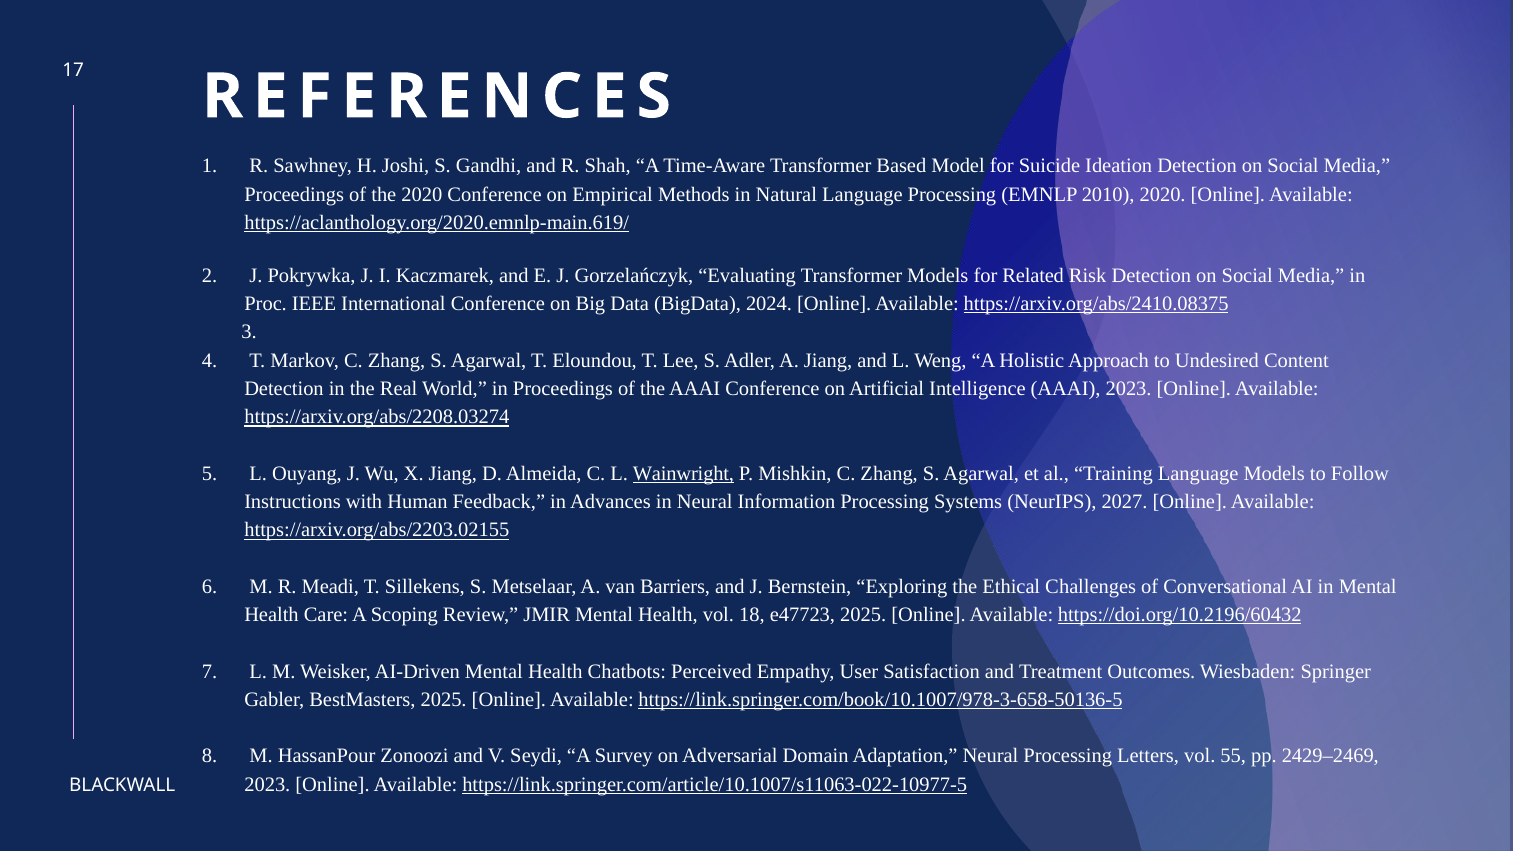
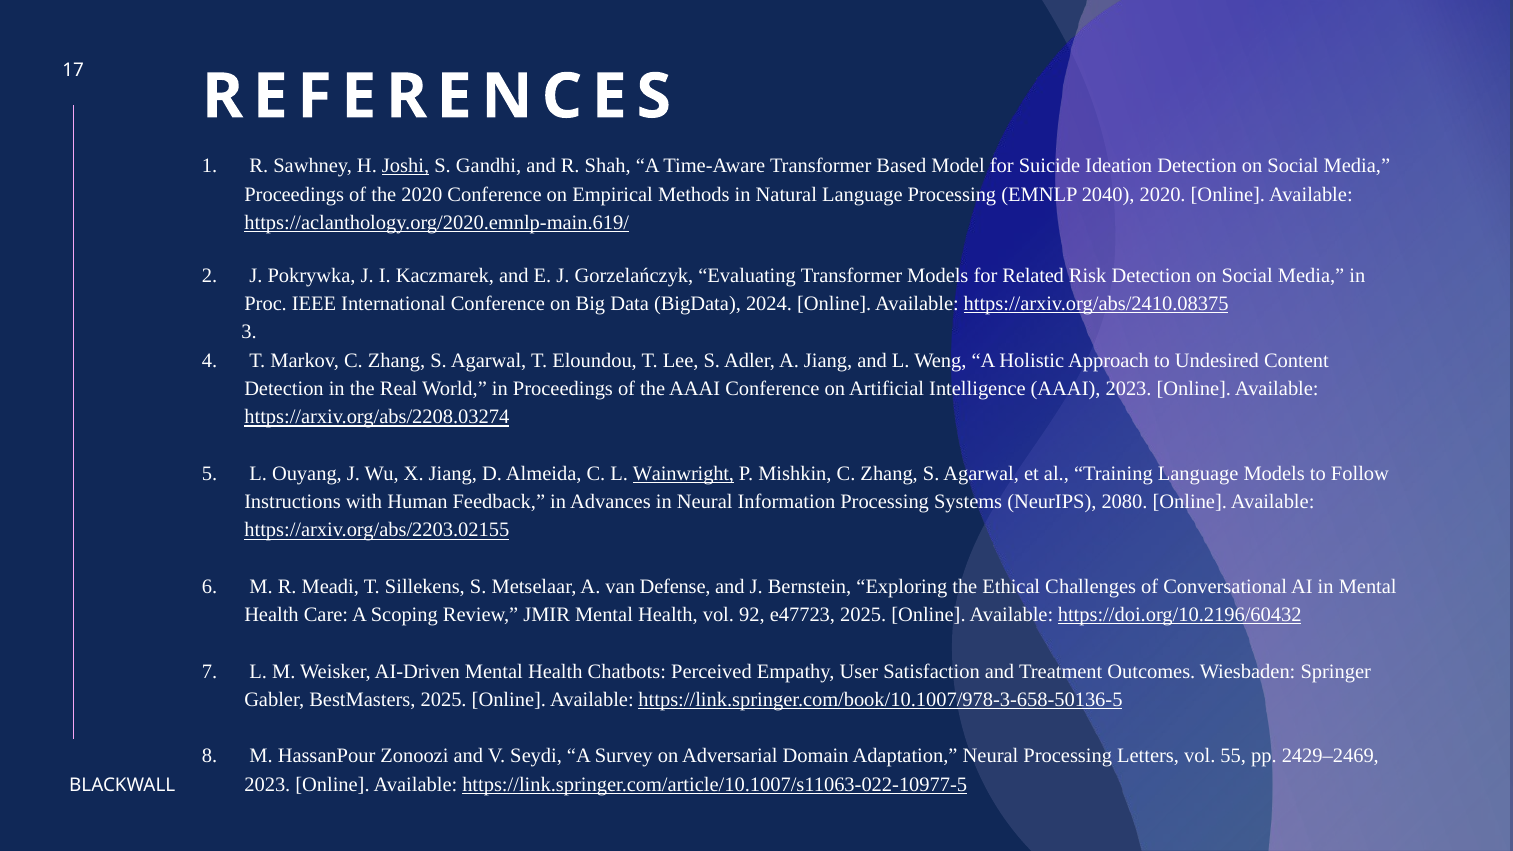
Joshi underline: none -> present (406, 166)
2010: 2010 -> 2040 (1108, 194)
2027: 2027 -> 2080 (1125, 502)
Barriers: Barriers -> Defense (675, 587)
18: 18 -> 92 (752, 615)
